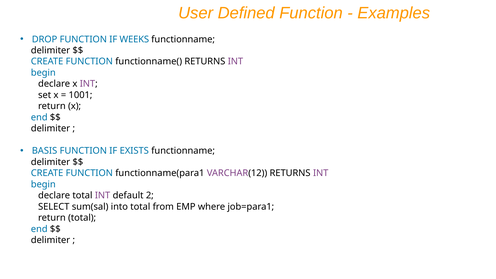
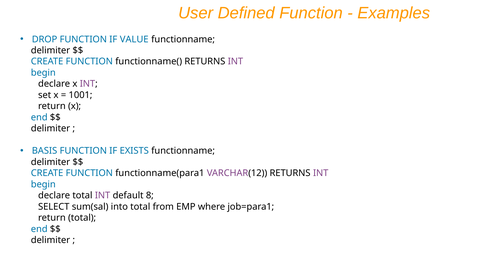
WEEKS: WEEKS -> VALUE (134, 39)
2: 2 -> 8 (150, 196)
